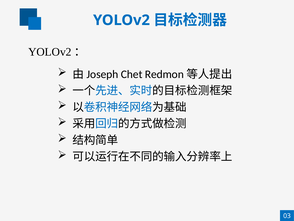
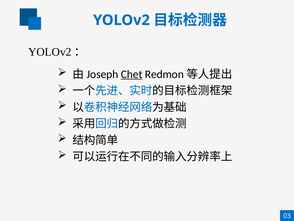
Chet underline: none -> present (132, 74)
